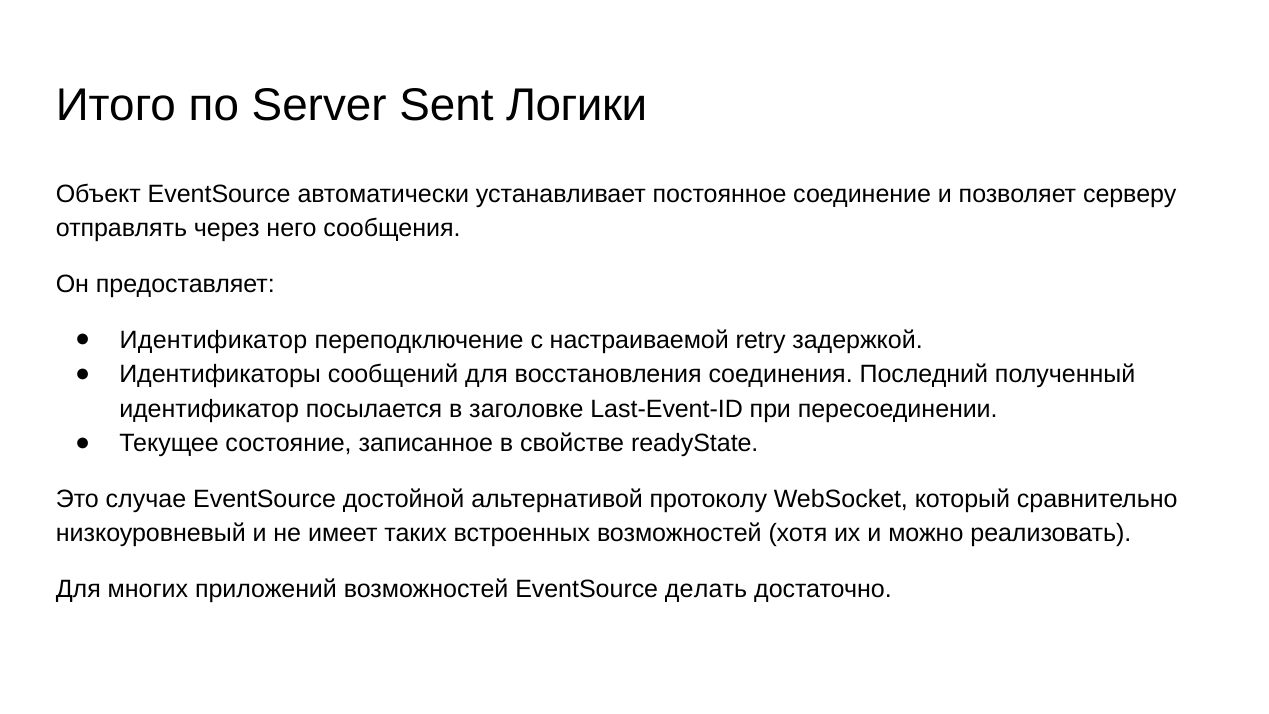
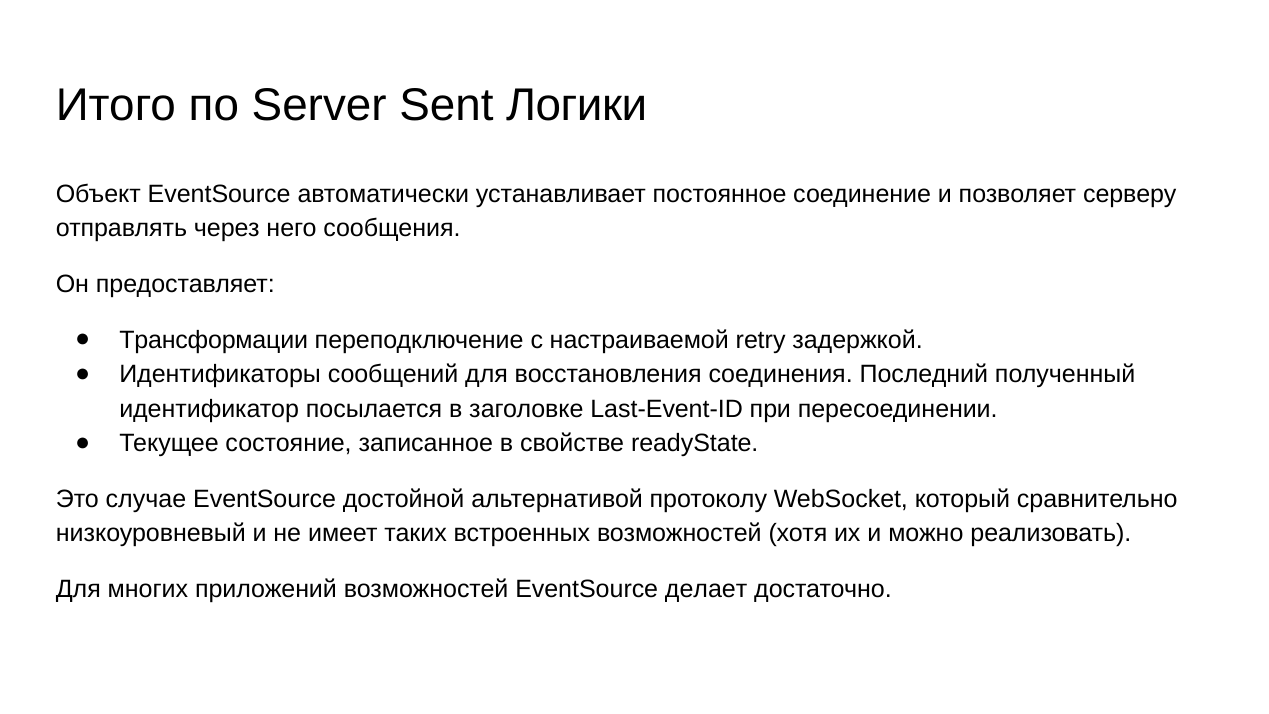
Идентификатор: Идентификатор -> Трансформации (214, 340)
делать: делать -> делает (706, 589)
